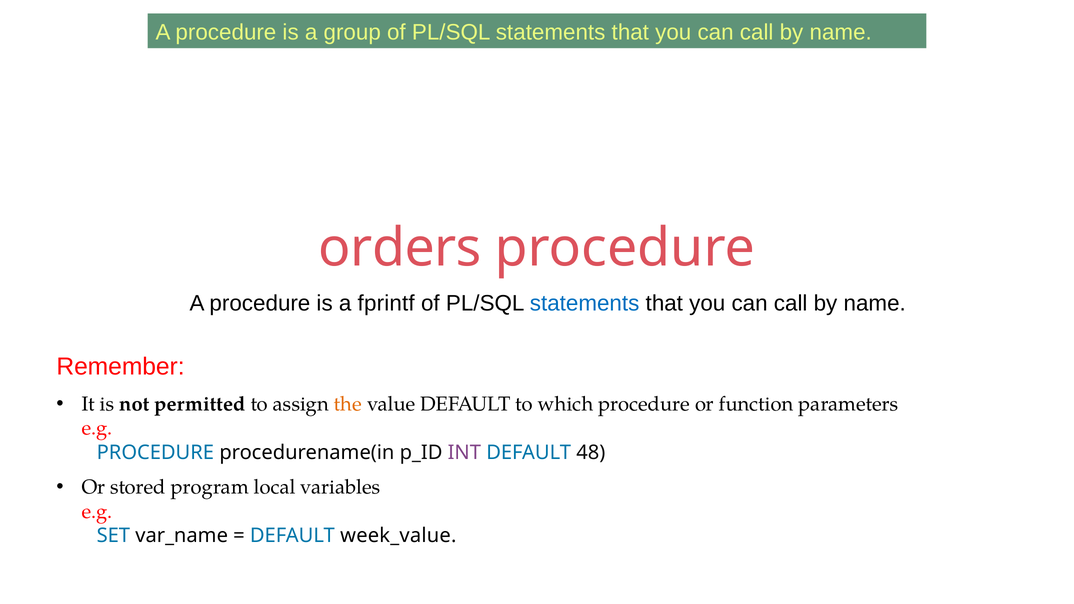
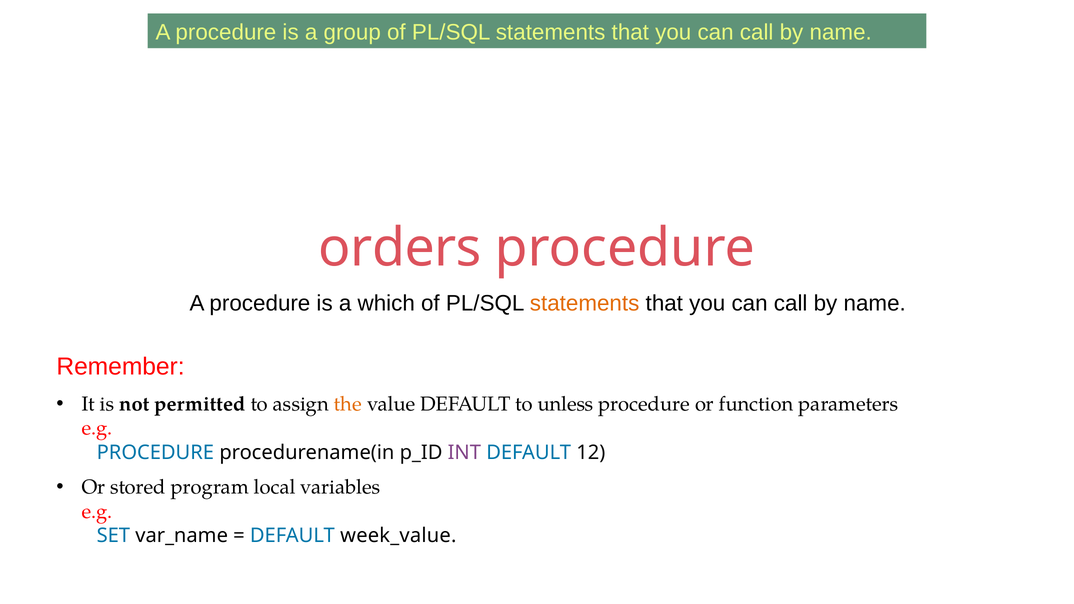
fprintf: fprintf -> which (386, 303)
statements colour: blue -> orange (585, 303)
which: which -> unless (566, 404)
48: 48 -> 12 (591, 452)
